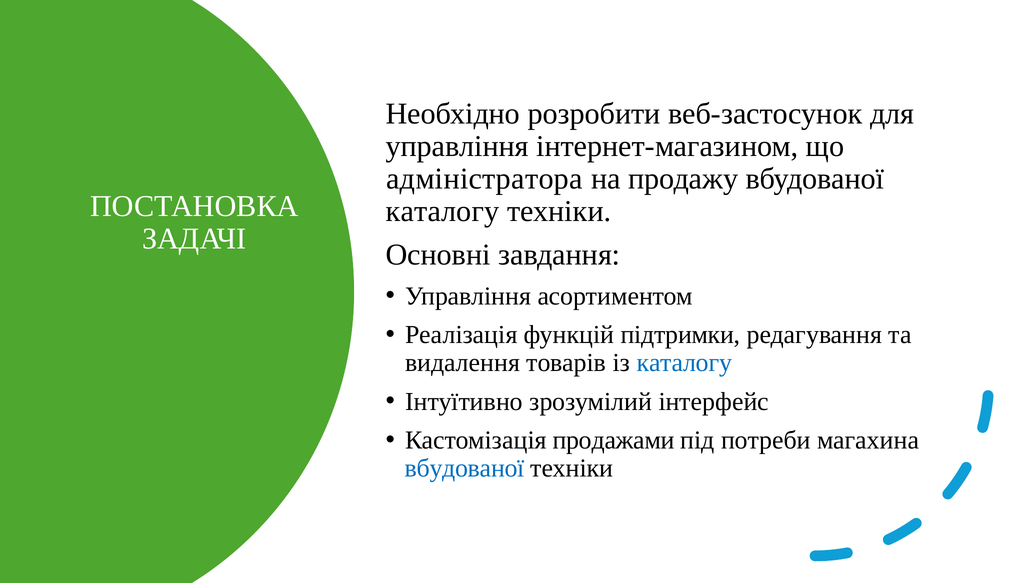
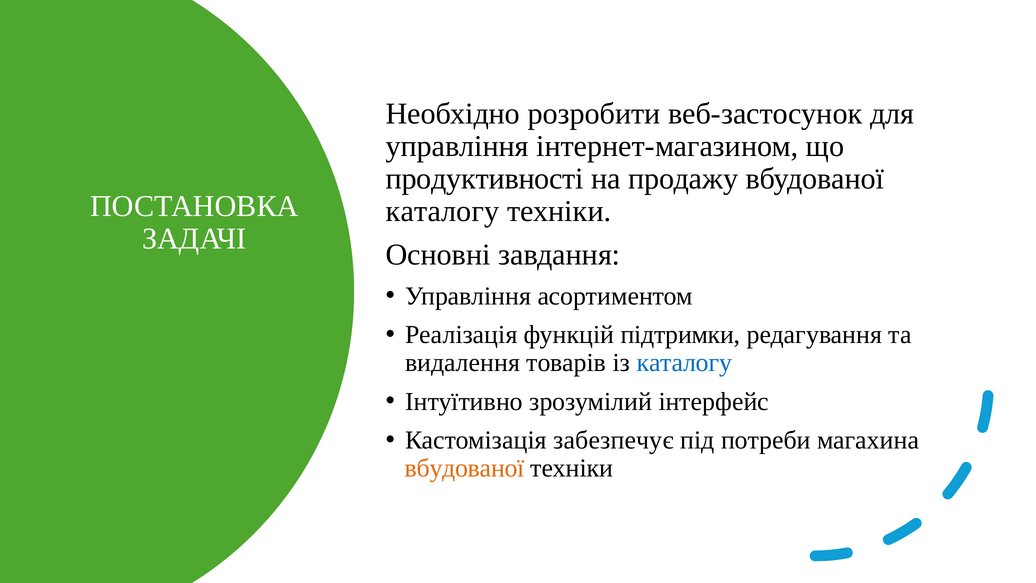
адміністратора: адміністратора -> продуктивності (485, 179)
продажами: продажами -> забезпечує (613, 440)
вбудованої colour: blue -> orange (465, 468)
